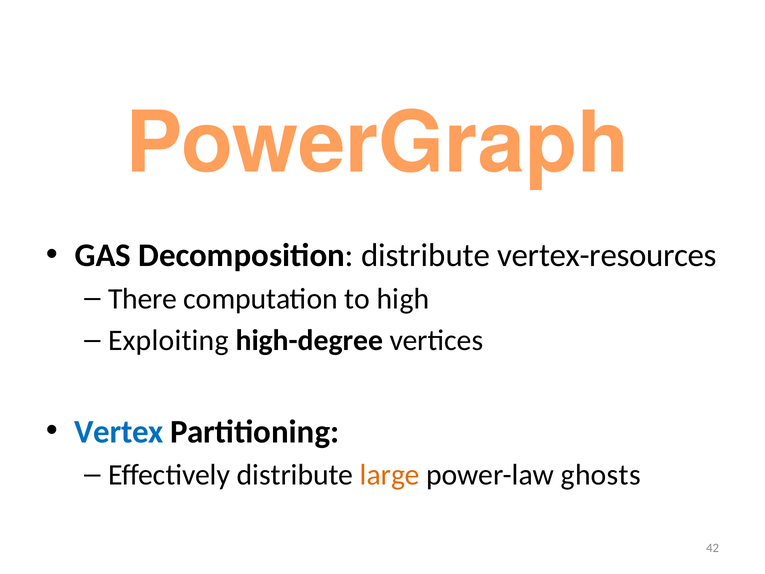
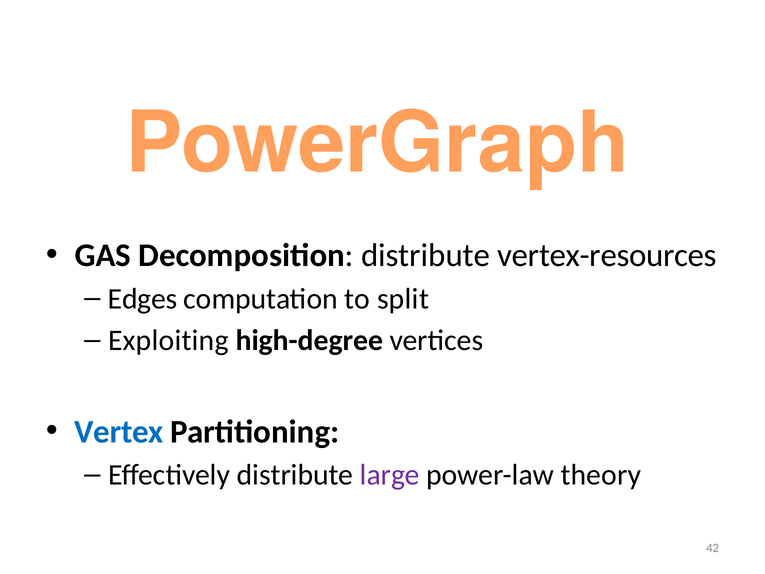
There: There -> Edges (143, 299)
high: high -> split (403, 299)
large colour: orange -> purple (390, 475)
ghosts: ghosts -> theory (601, 475)
